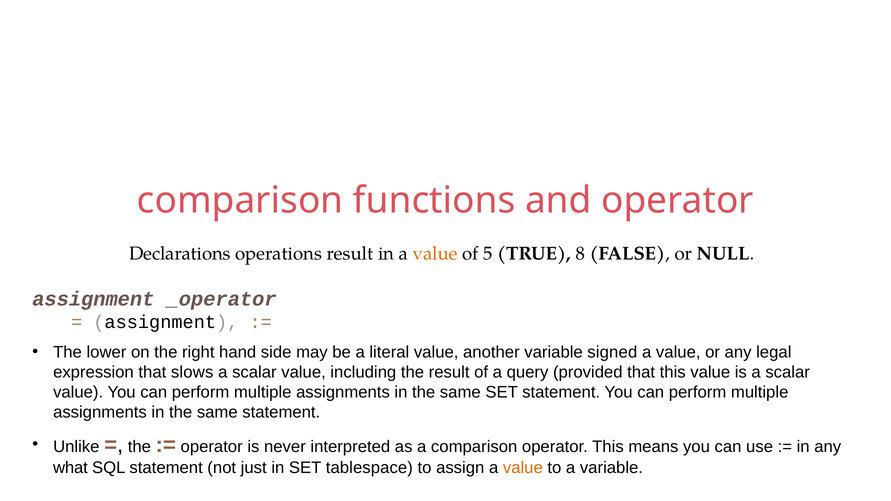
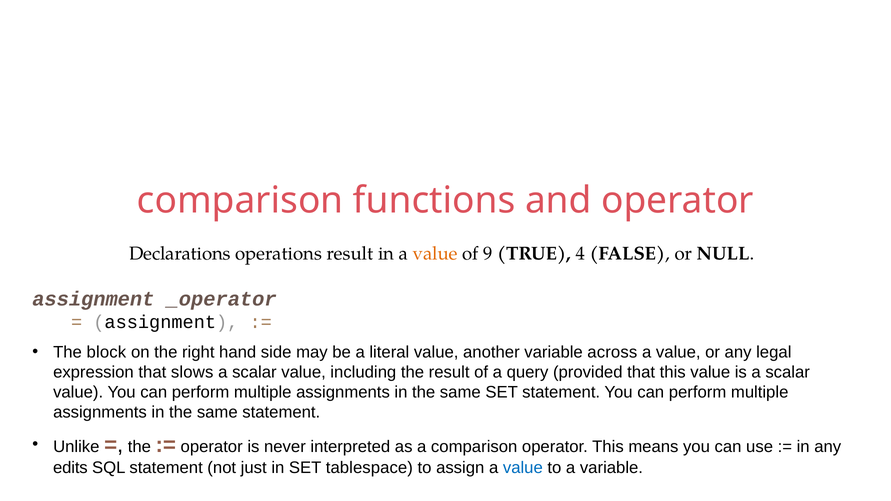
5: 5 -> 9 (488, 254)
8: 8 -> 4 (580, 254)
lower: lower -> block (106, 352)
signed: signed -> across (612, 352)
what: what -> edits (70, 468)
value colour: orange -> blue (523, 468)
